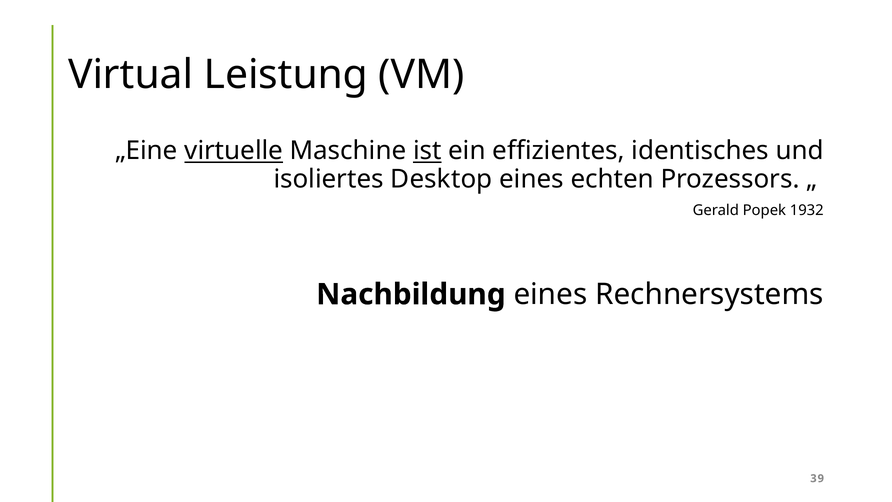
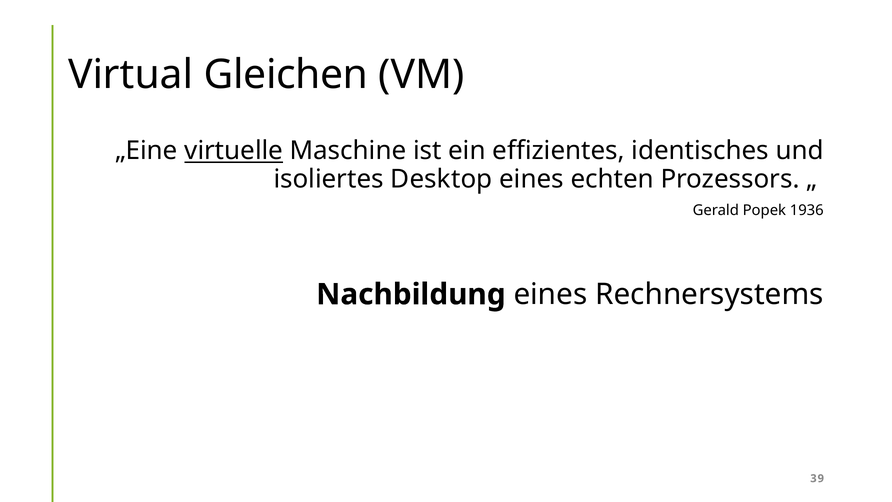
Leistung: Leistung -> Gleichen (286, 75)
ist underline: present -> none (427, 151)
1932: 1932 -> 1936 (807, 210)
